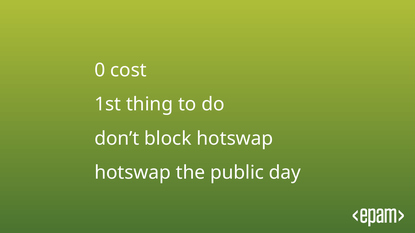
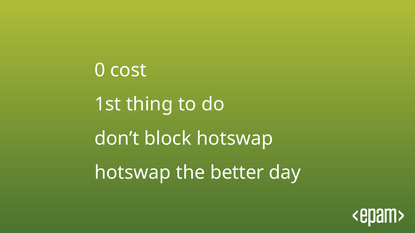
public: public -> better (237, 173)
